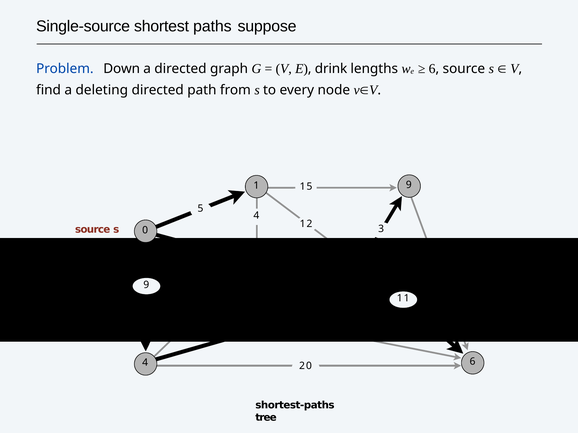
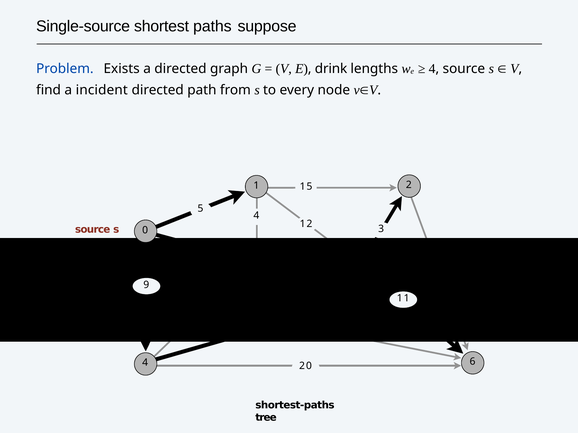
Down: Down -> Exists (122, 69)
6: 6 -> 4 (432, 69)
deleting: deleting -> incident (102, 90)
9: 9 -> 2 (409, 185)
